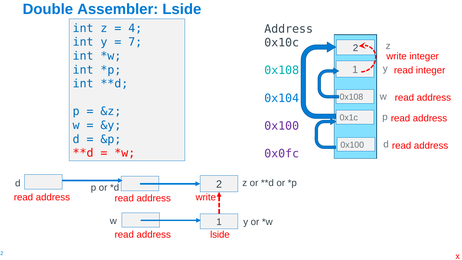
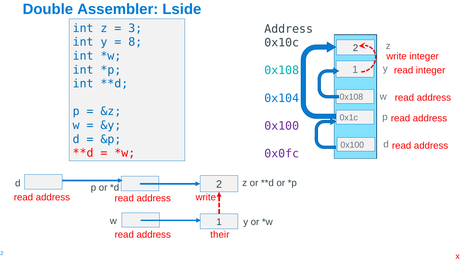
4: 4 -> 3 (135, 28)
7: 7 -> 8 (135, 42)
address lside: lside -> their (220, 235)
